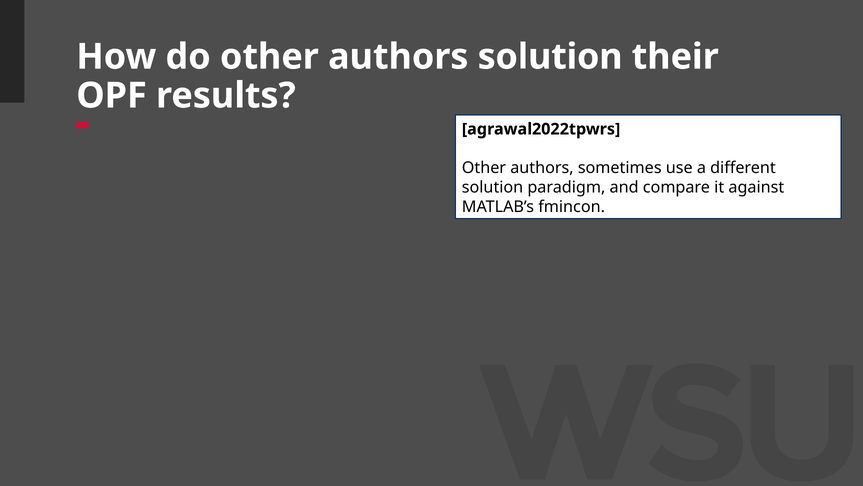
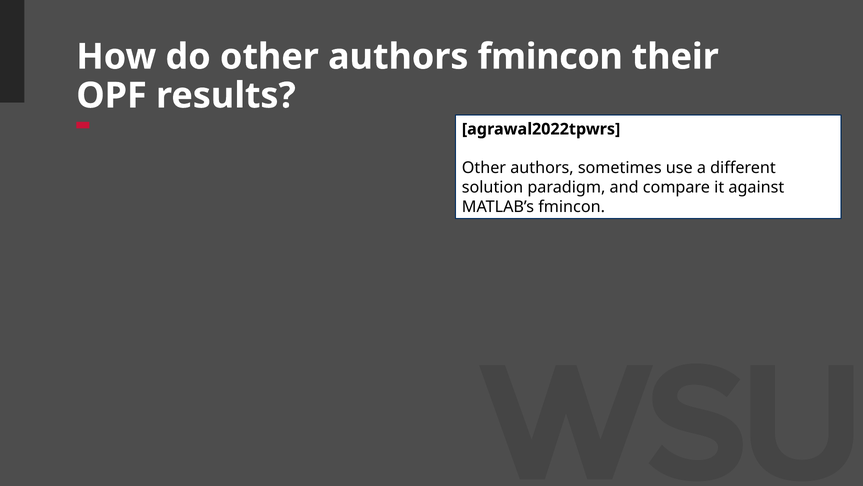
authors solution: solution -> fmincon (550, 57)
